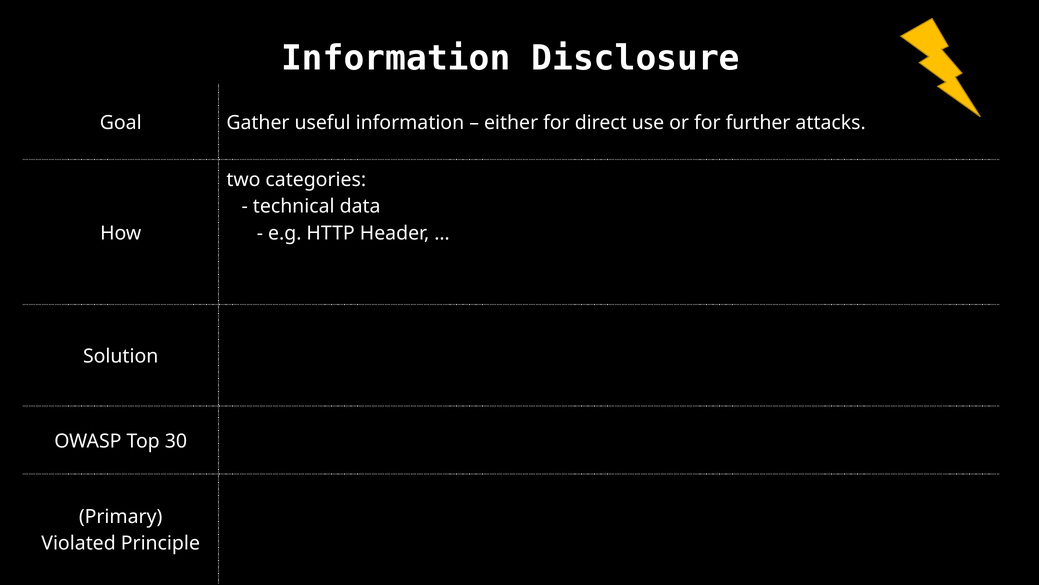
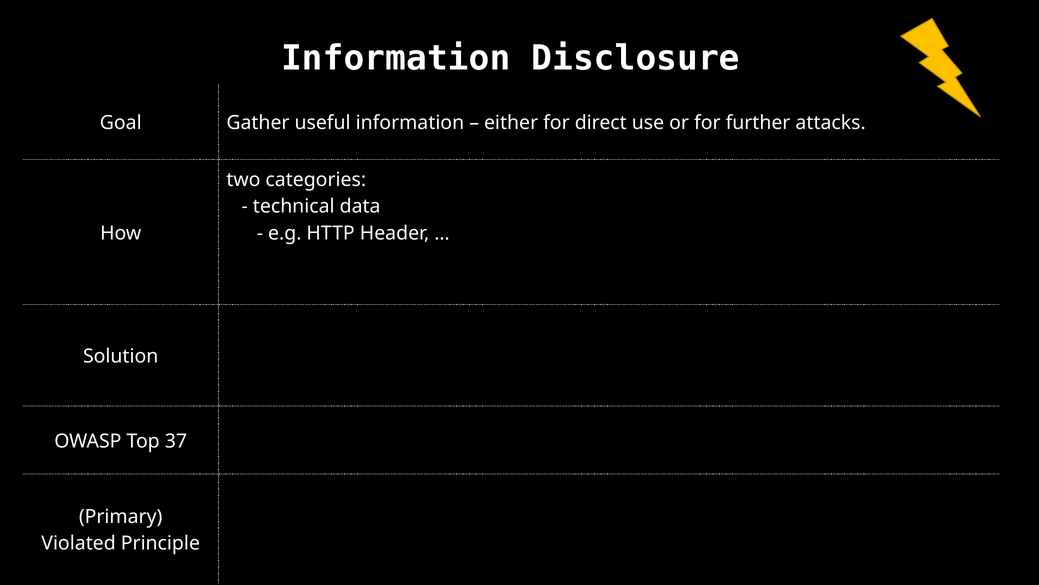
30: 30 -> 37 (176, 441)
